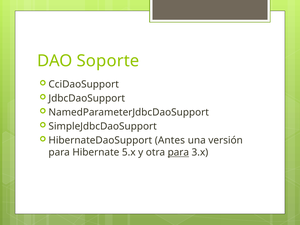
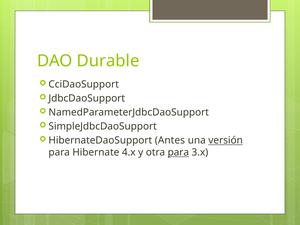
Soporte: Soporte -> Durable (108, 61)
versión underline: none -> present (226, 140)
5.x: 5.x -> 4.x (129, 152)
